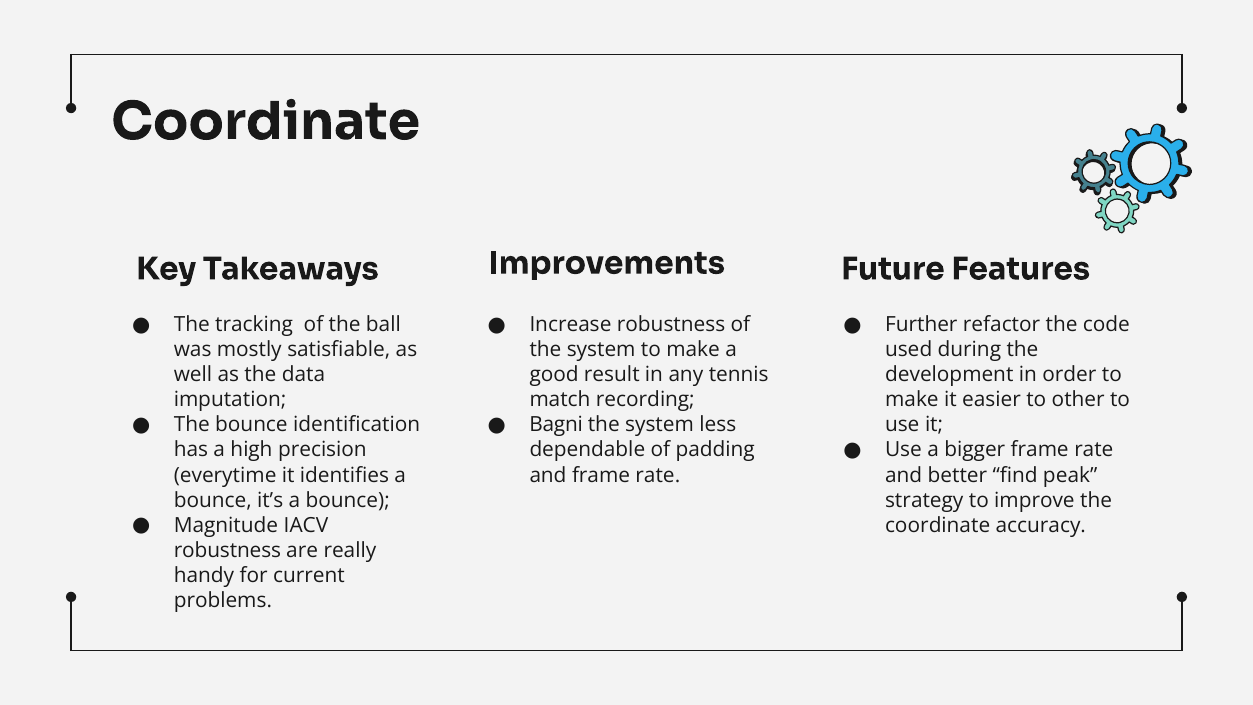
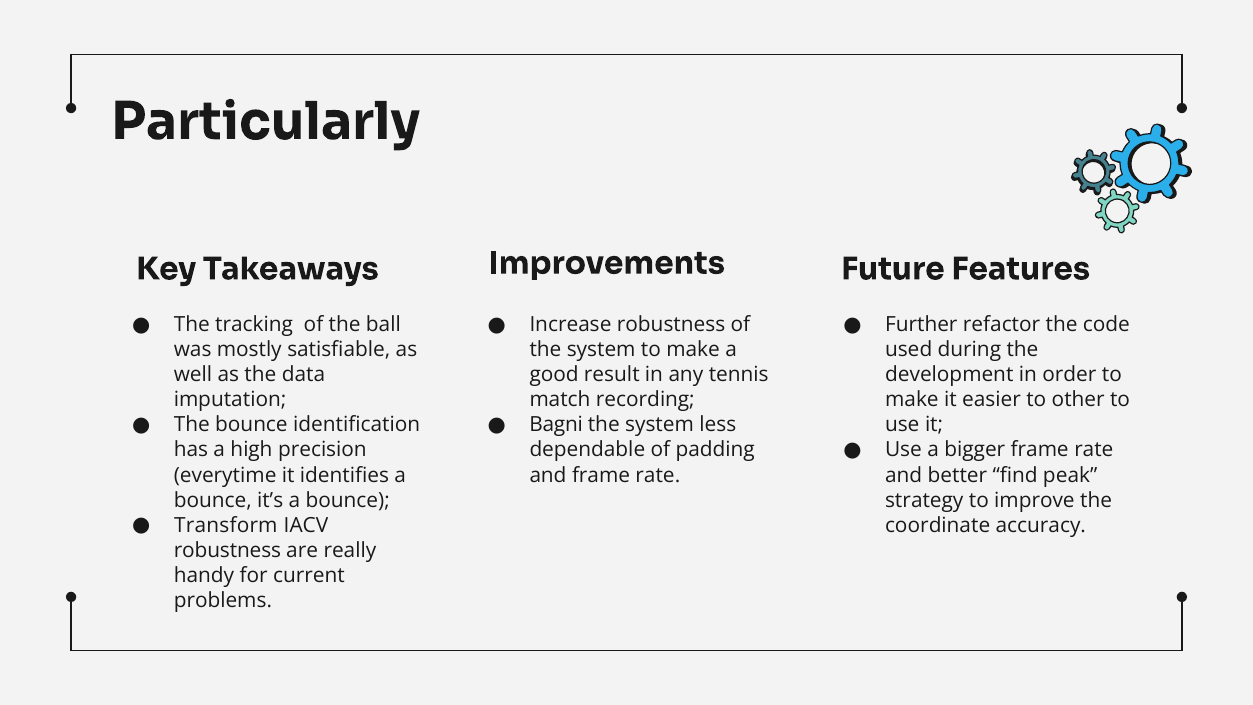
Coordinate: Coordinate -> Particularly (266, 122)
Magnitude: Magnitude -> Transform (226, 525)
